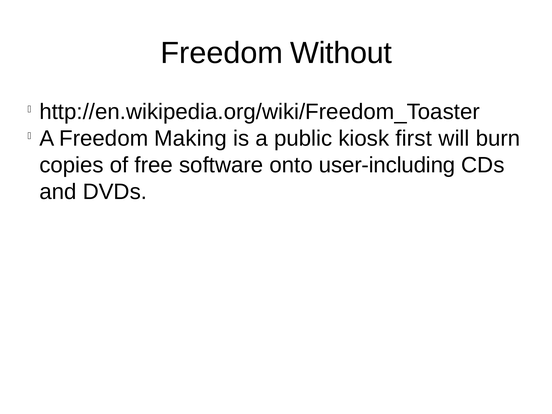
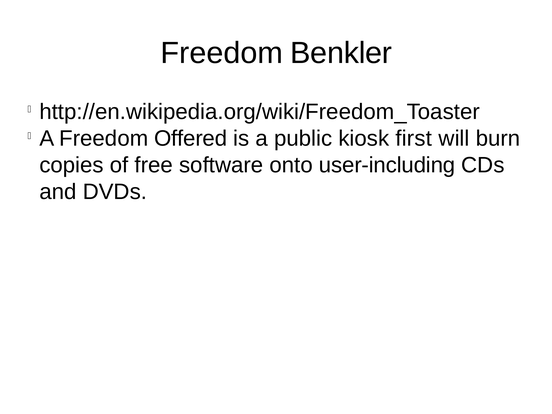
Without: Without -> Benkler (341, 53)
Making: Making -> Offered (191, 138)
